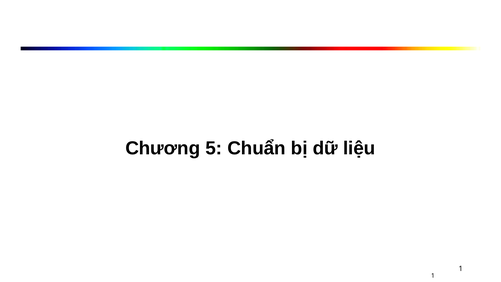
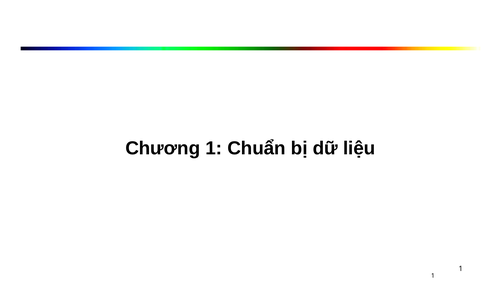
Chương 5: 5 -> 1 (214, 148)
